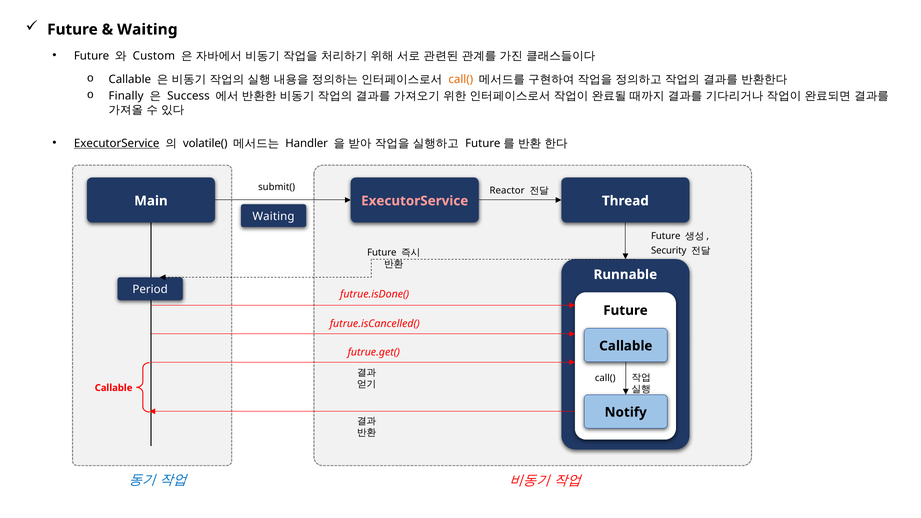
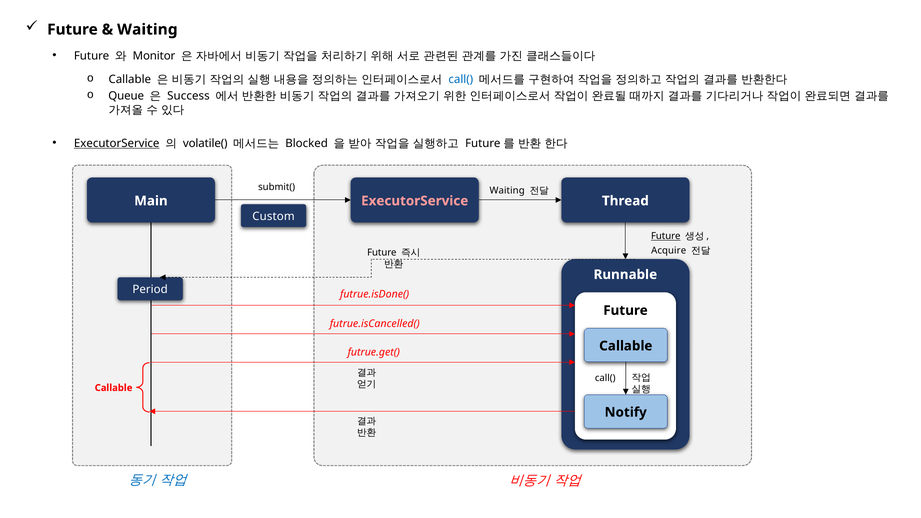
Custom: Custom -> Monitor (154, 56)
call( colour: orange -> blue (461, 79)
Finally: Finally -> Queue (126, 96)
Handler: Handler -> Blocked (307, 143)
Reactor: Reactor -> Waiting (507, 191)
Waiting: Waiting -> Custom (273, 216)
Future underline: none -> present (666, 236)
Security: Security -> Acquire (669, 251)
